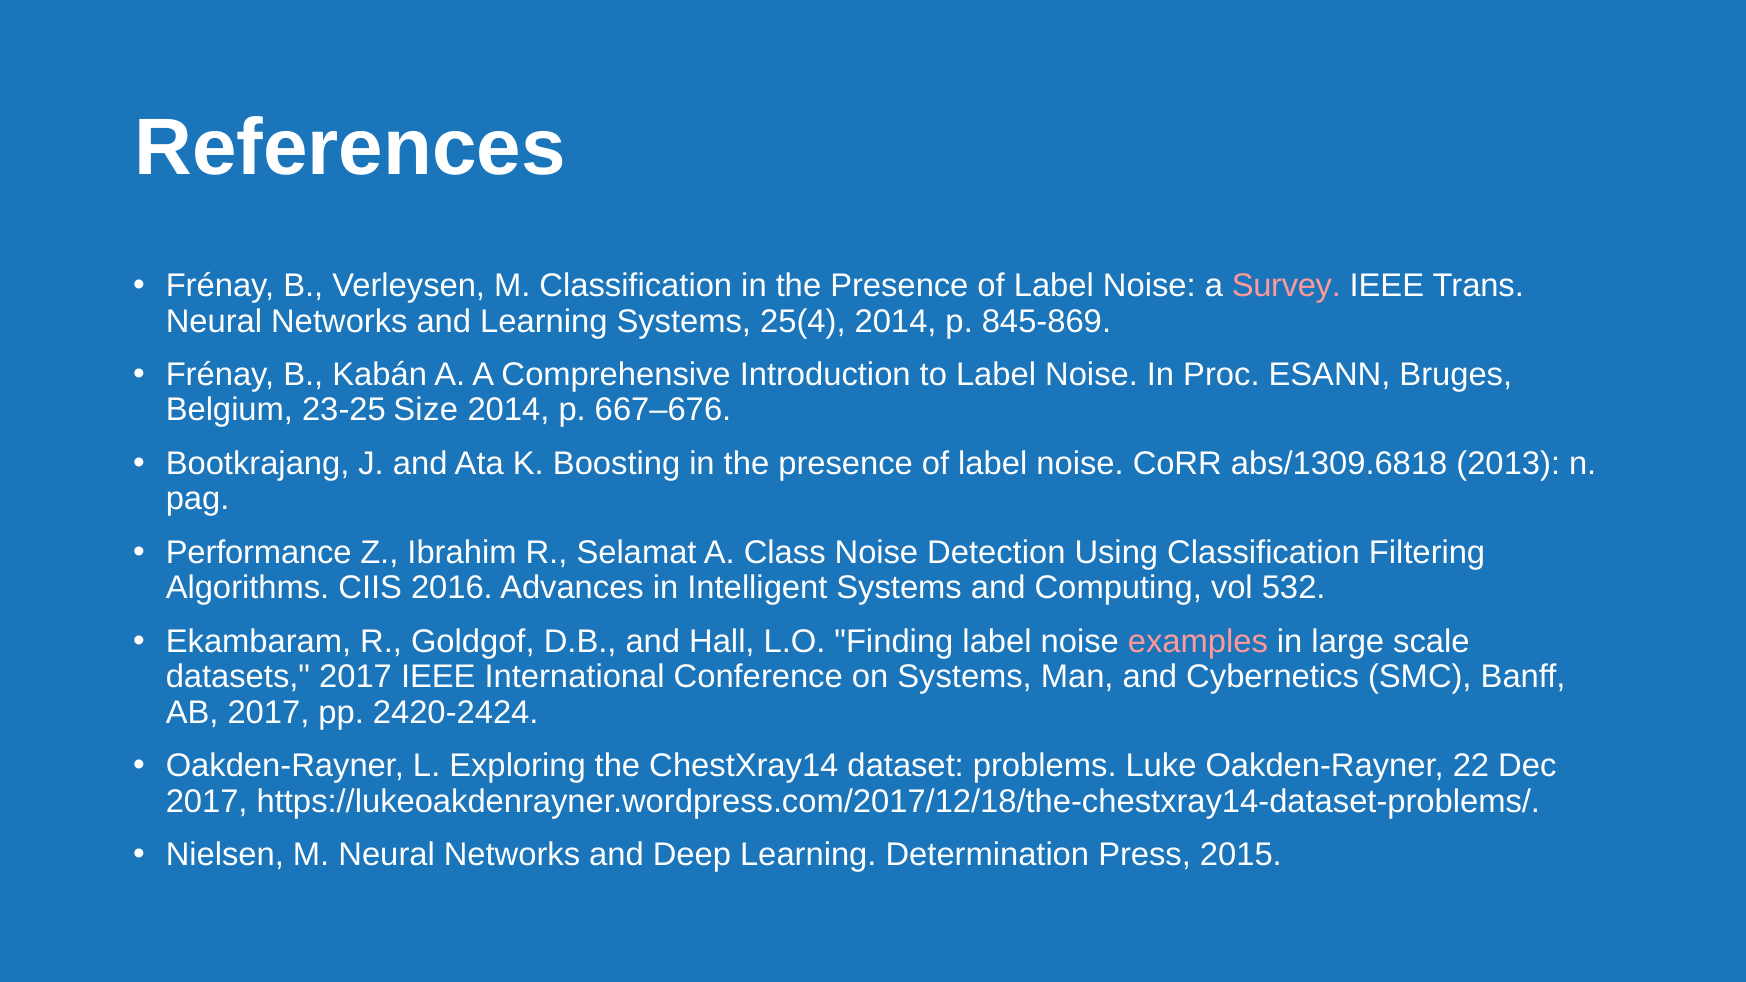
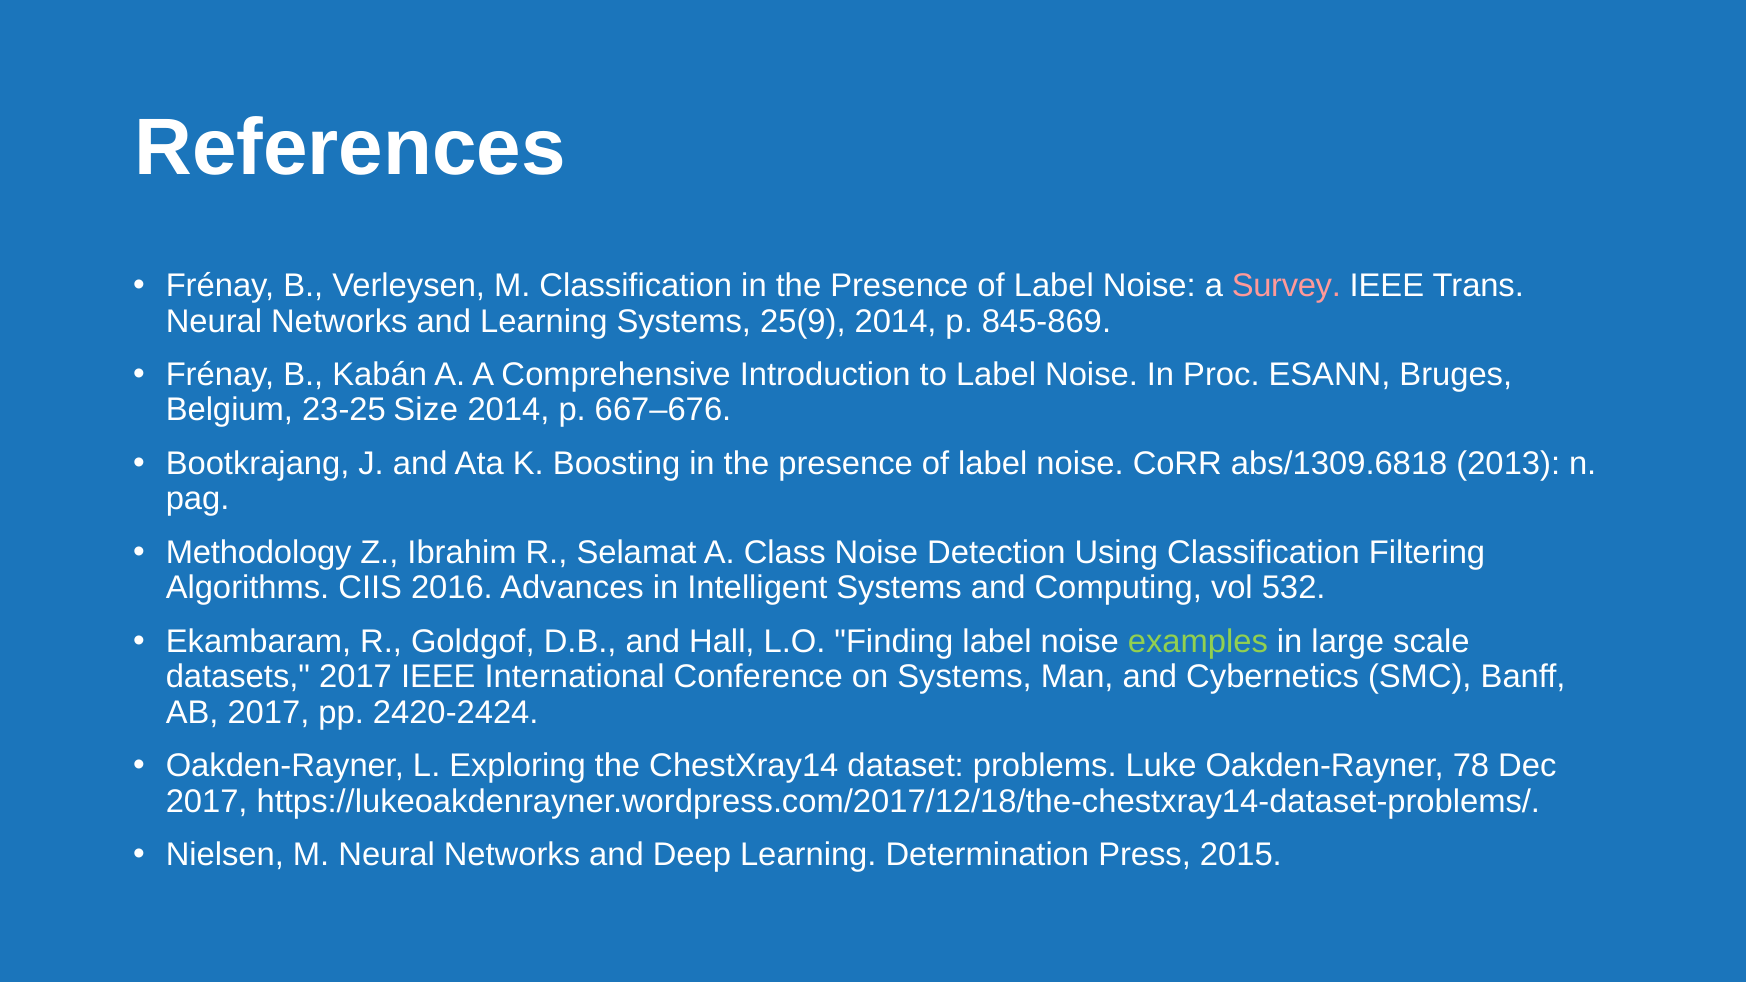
25(4: 25(4 -> 25(9 (803, 321)
Performance: Performance -> Methodology (259, 553)
examples colour: pink -> light green (1198, 642)
22: 22 -> 78 (1471, 766)
